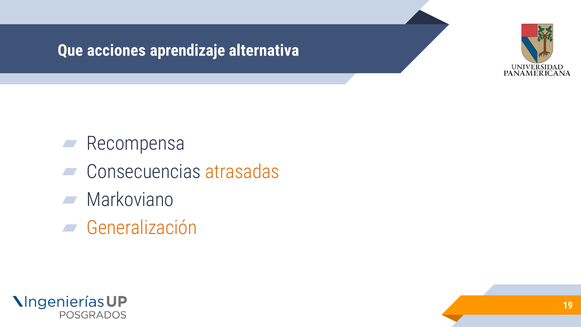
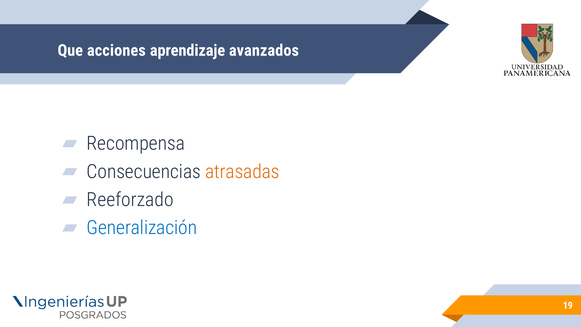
alternativa: alternativa -> avanzados (264, 50)
Markoviano: Markoviano -> Reeforzado (130, 200)
Generalización colour: orange -> blue (142, 228)
